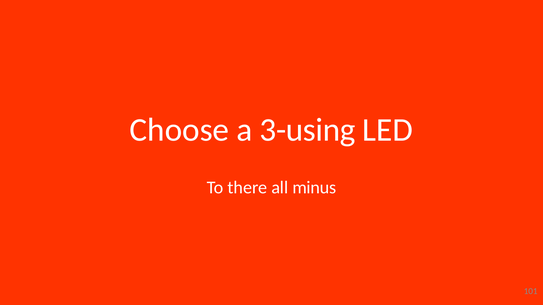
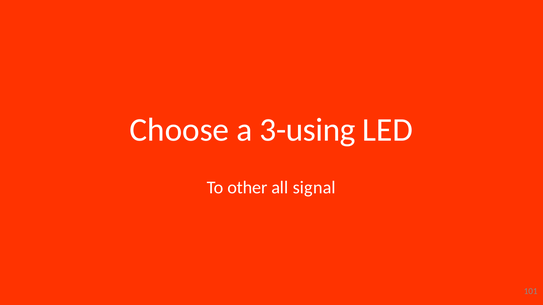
there: there -> other (247, 188)
minus: minus -> signal (314, 188)
